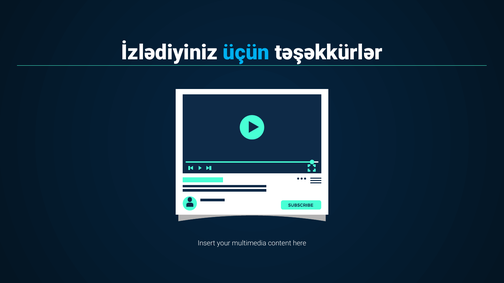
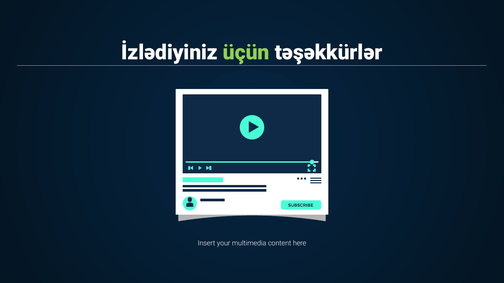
üçün colour: light blue -> light green (246, 53)
